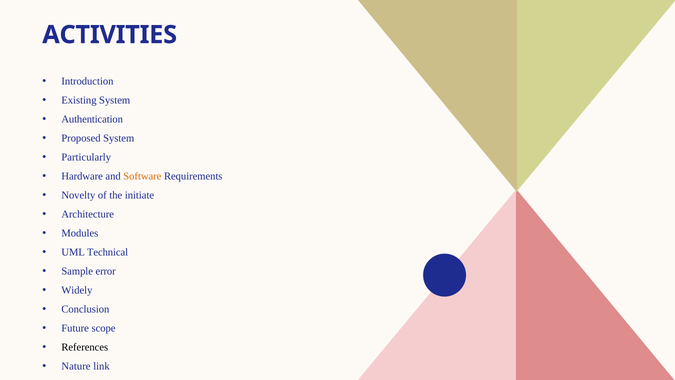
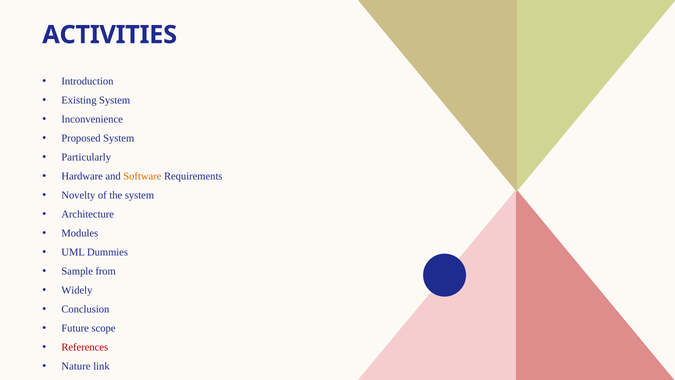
Authentication: Authentication -> Inconvenience (92, 119)
the initiate: initiate -> system (139, 195)
Technical: Technical -> Dummies (108, 252)
error: error -> from (106, 271)
References colour: black -> red (85, 347)
